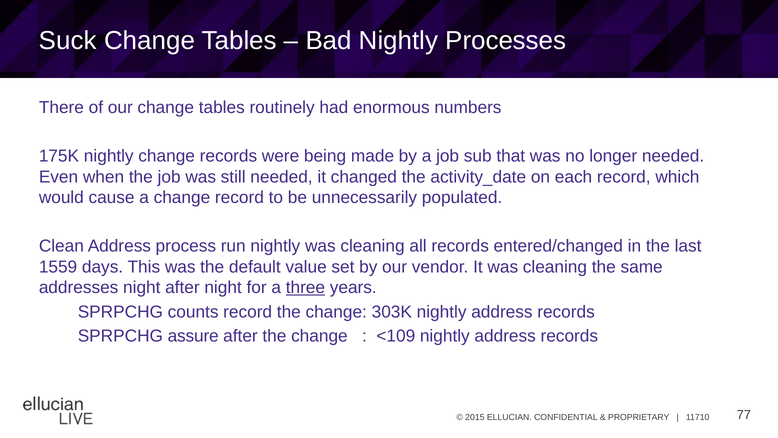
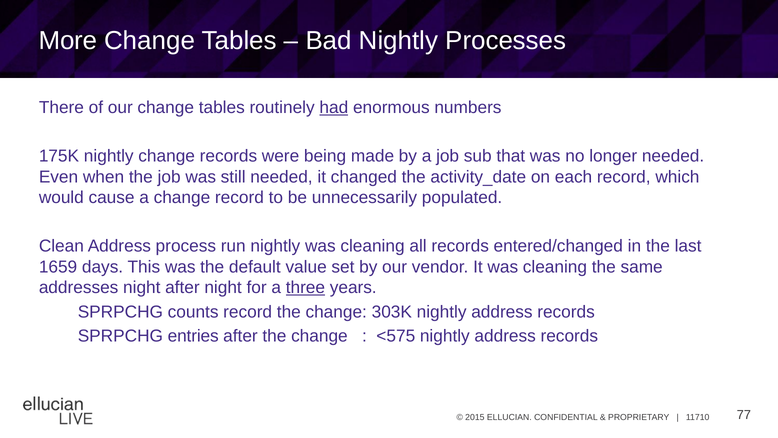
Suck: Suck -> More (68, 41)
had underline: none -> present (334, 108)
1559: 1559 -> 1659 (58, 267)
assure: assure -> entries (193, 336)
<109: <109 -> <575 (396, 336)
